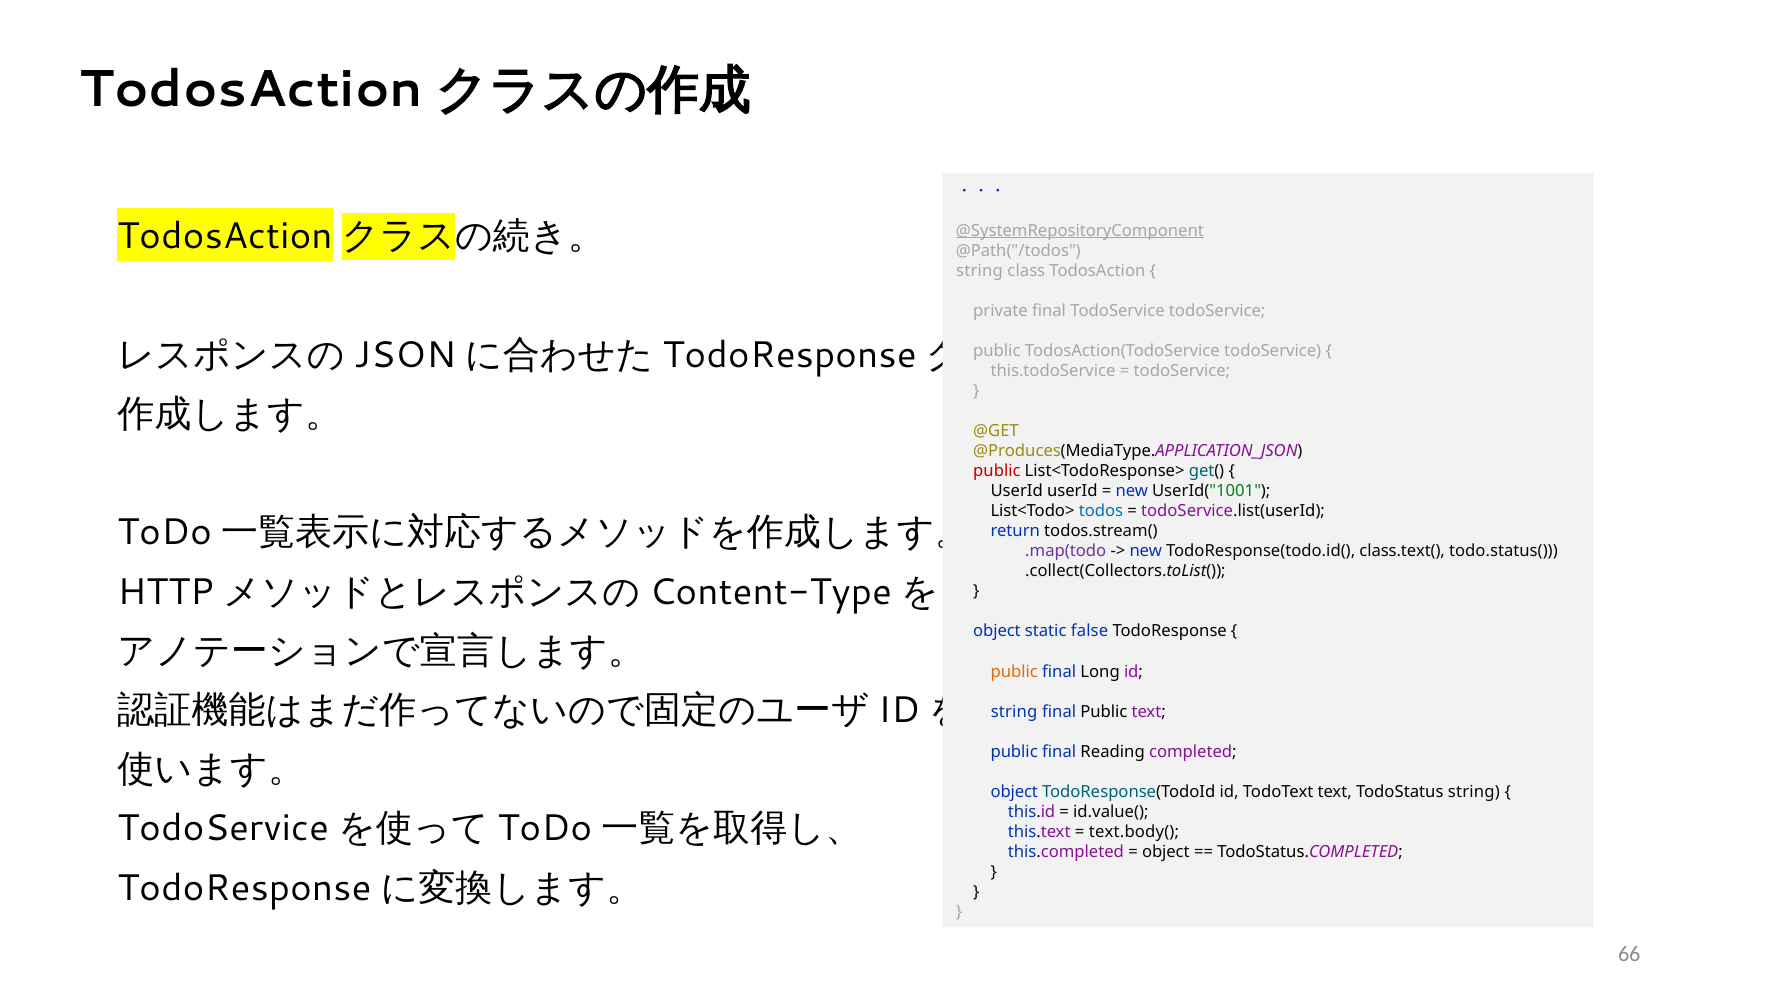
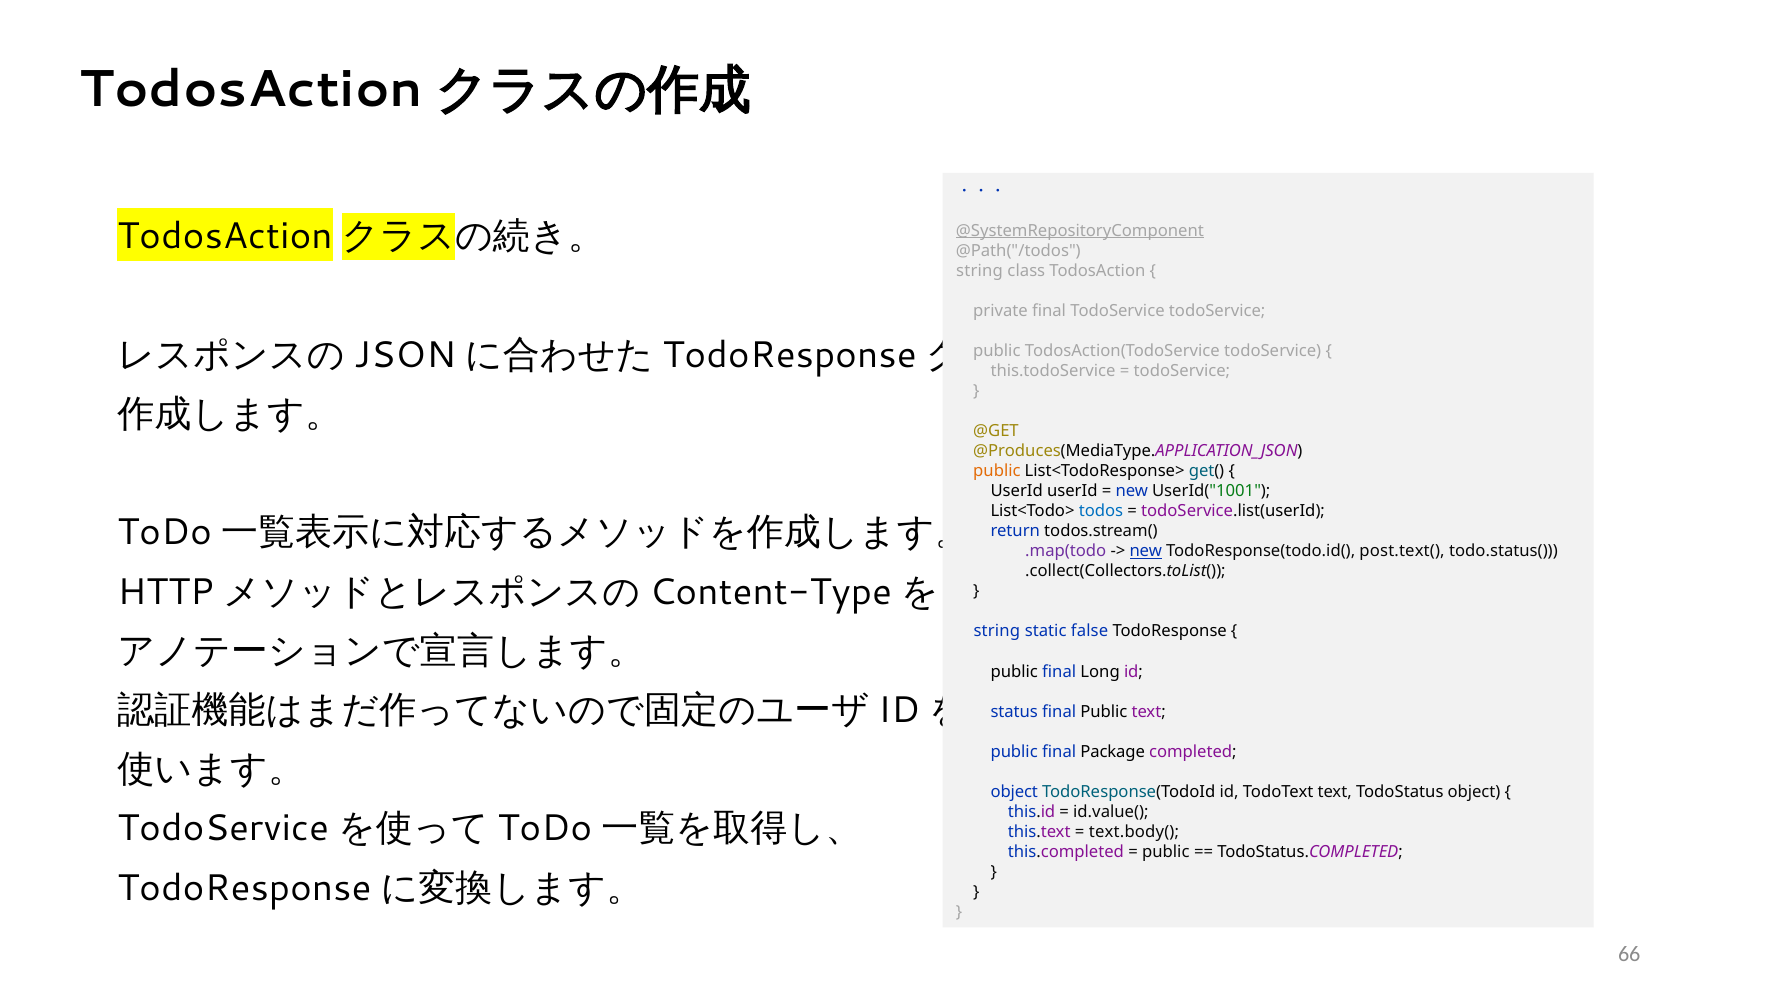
public colour: red -> orange (997, 471)
new underline: none -> present (1146, 551)
class.text(: class.text( -> post.text( (1402, 551)
object: object -> string (997, 631)
public colour: orange -> black (1014, 672)
string: string -> status (1014, 712)
Reading: Reading -> Package (1113, 752)
TodoStatus string: string -> object (1474, 792)
object: object -> public (1166, 852)
